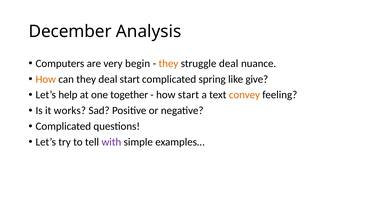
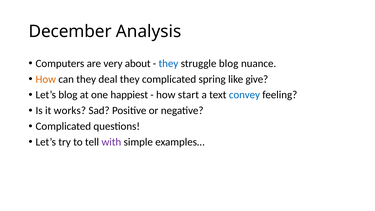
begin: begin -> about (138, 63)
they colour: orange -> blue (168, 63)
struggle deal: deal -> blog (229, 63)
deal start: start -> they (130, 79)
Let’s help: help -> blog (68, 95)
together: together -> happiest (129, 95)
convey colour: orange -> blue (244, 95)
